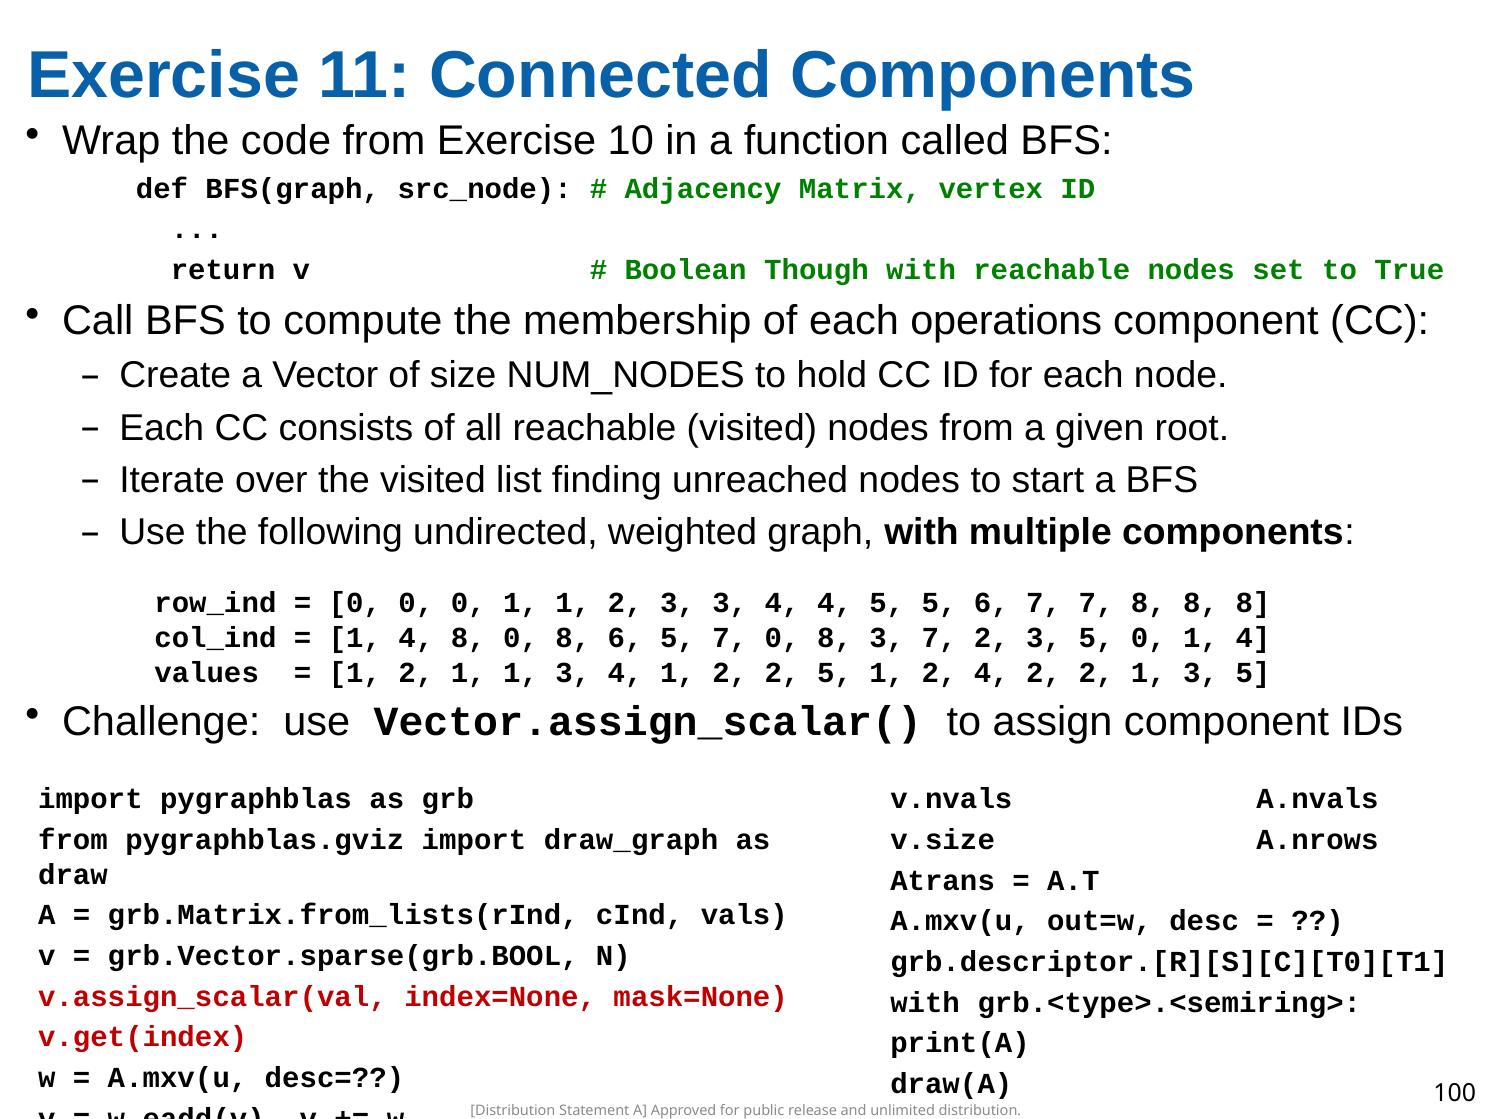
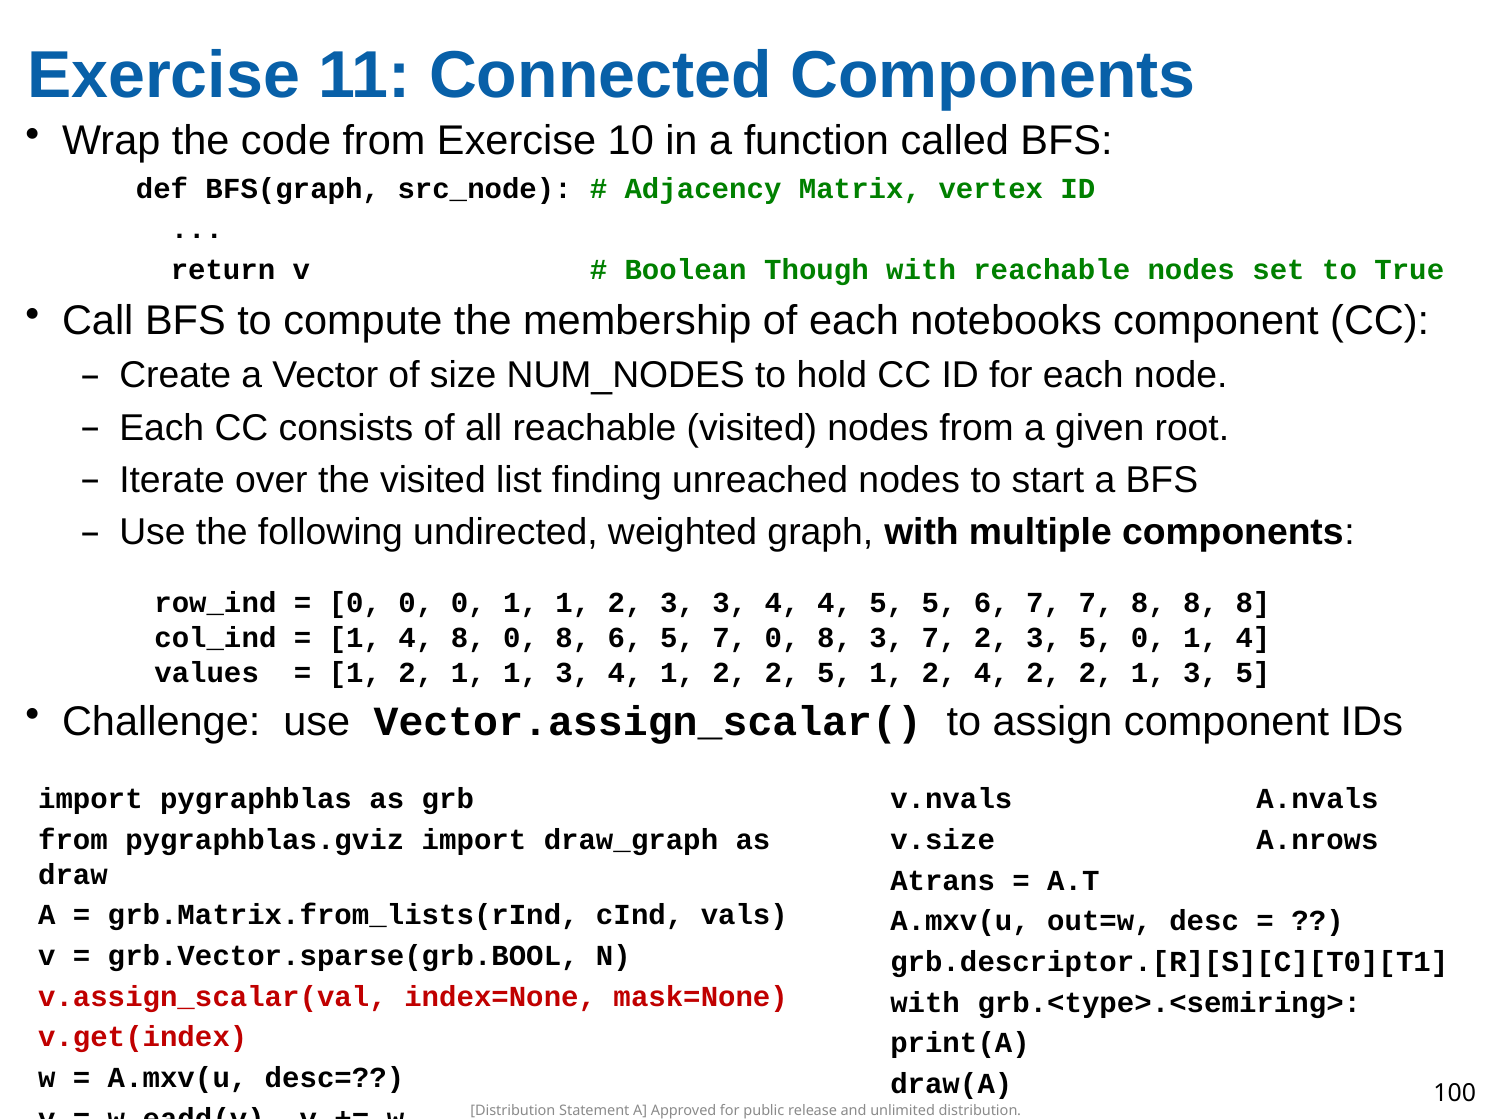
operations: operations -> notebooks (1006, 321)
